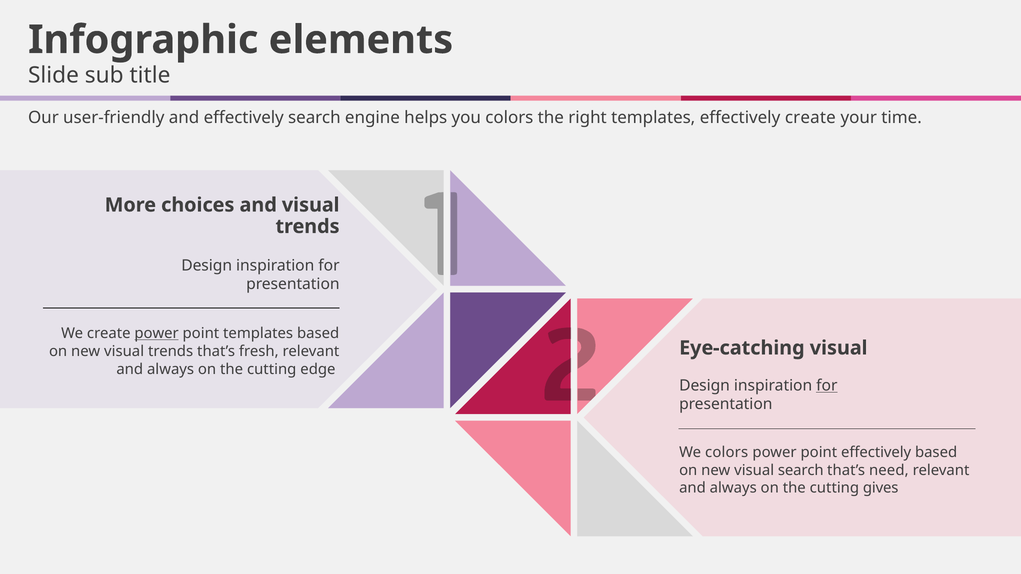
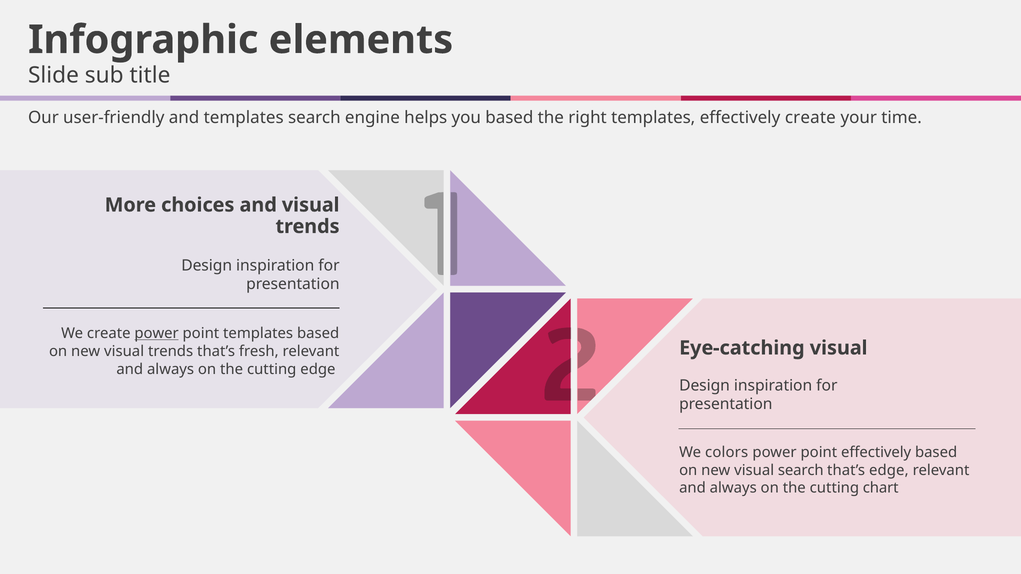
and effectively: effectively -> templates (244, 117)
you colors: colors -> based (509, 117)
for underline: present -> none (827, 386)
that’s need: need -> edge (889, 470)
gives: gives -> chart (881, 488)
